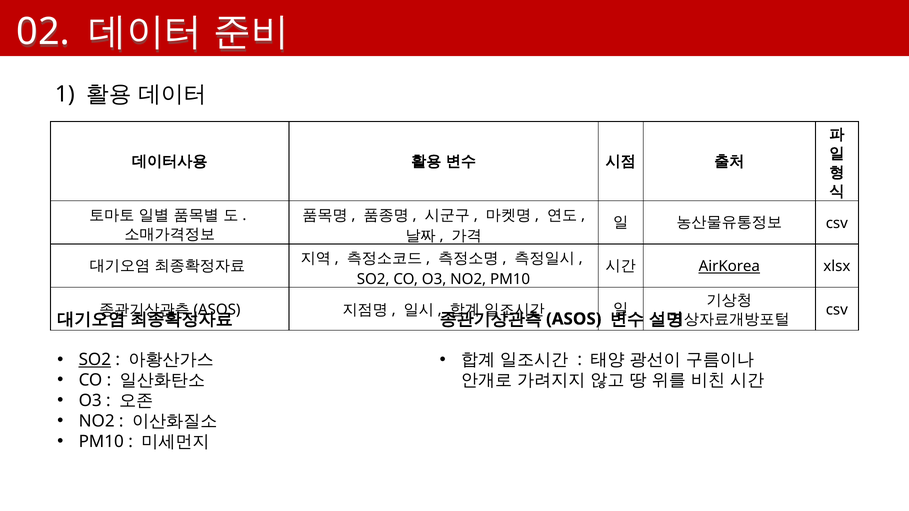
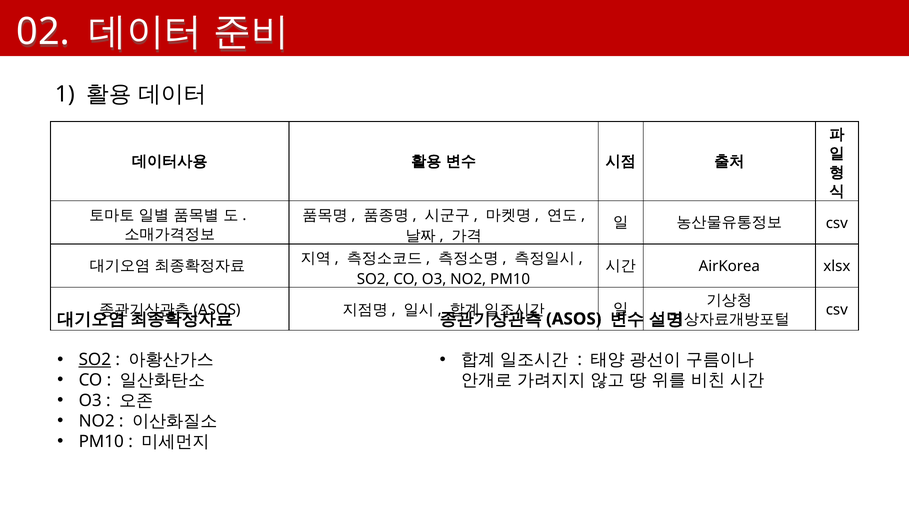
AirKorea underline: present -> none (729, 267)
